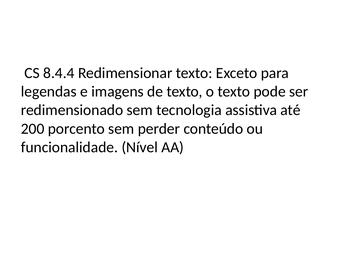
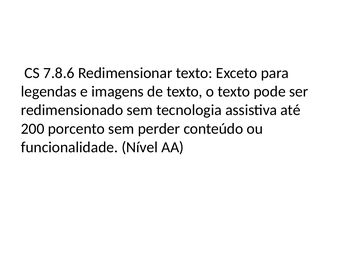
8.4.4: 8.4.4 -> 7.8.6 (59, 73)
